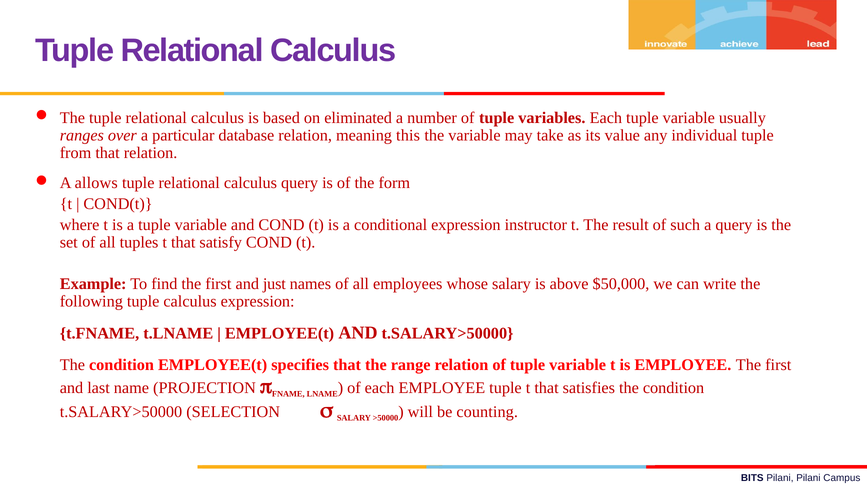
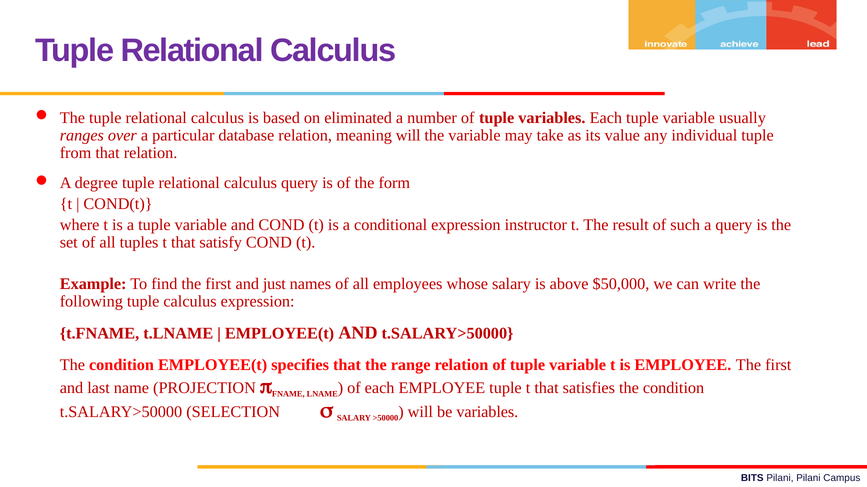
meaning this: this -> will (408, 136)
allows: allows -> degree (96, 183)
be counting: counting -> variables (487, 412)
